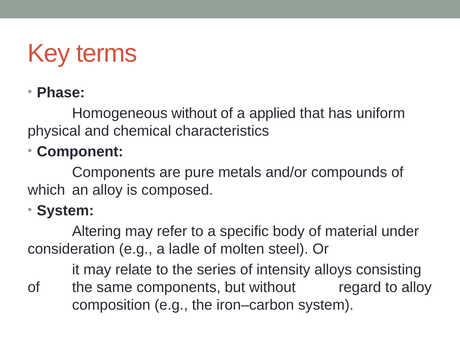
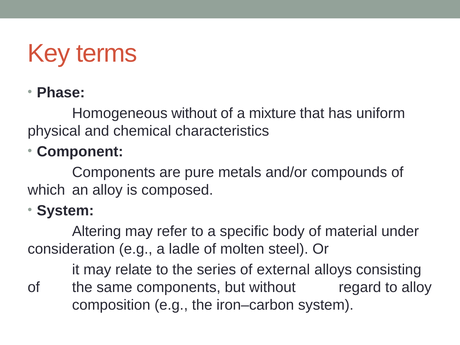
applied: applied -> mixture (273, 113)
intensity: intensity -> external (283, 270)
